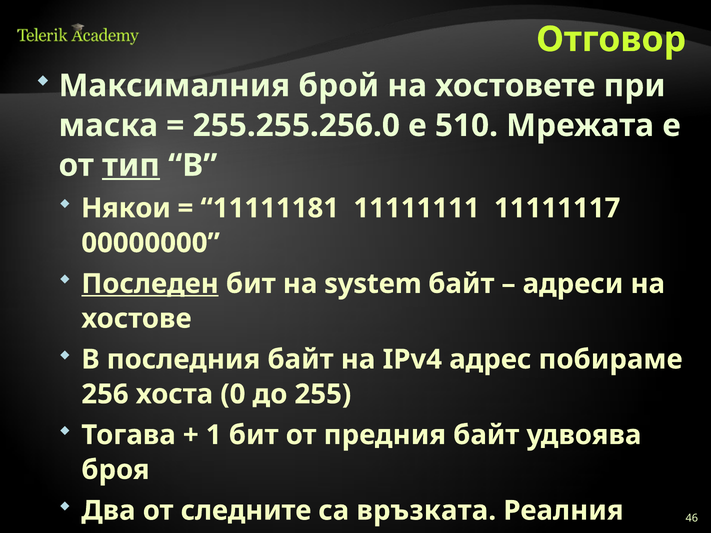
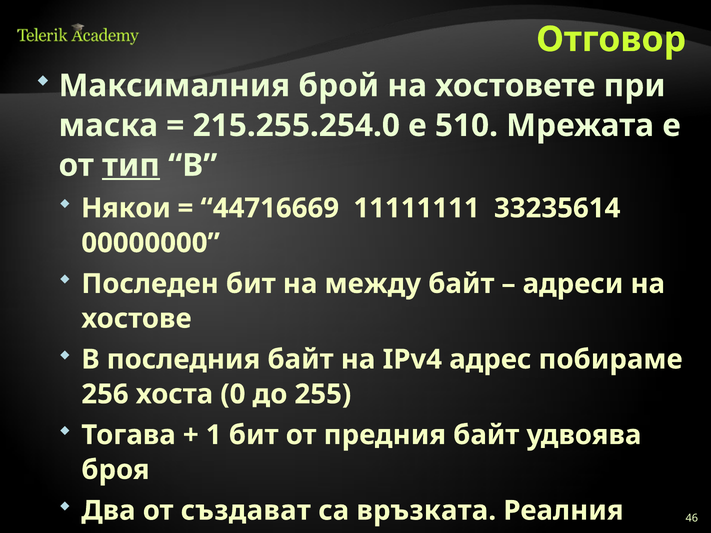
255.255.256.0: 255.255.256.0 -> 215.255.254.0 (296, 126)
11111181: 11111181 -> 44716669 (270, 208)
11111117: 11111117 -> 33235614 (557, 208)
Последен underline: present -> none (150, 284)
system: system -> между (373, 284)
следните: следните -> създават (246, 511)
